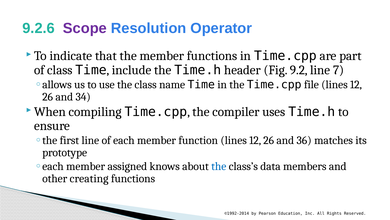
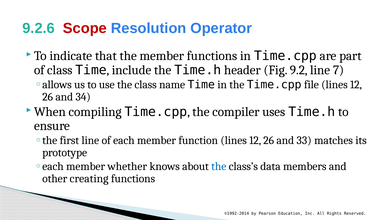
Scope colour: purple -> red (85, 28)
36: 36 -> 33 (304, 140)
assigned: assigned -> whether (127, 166)
